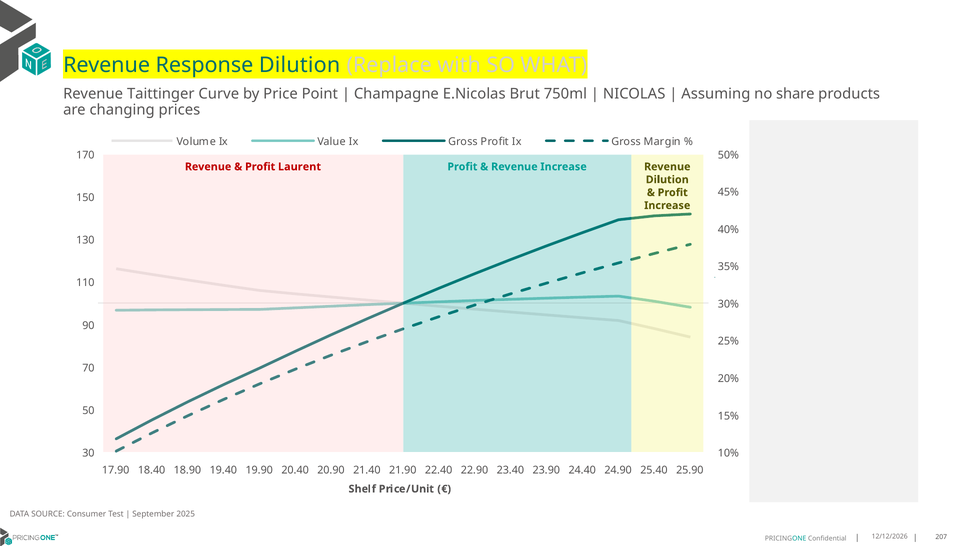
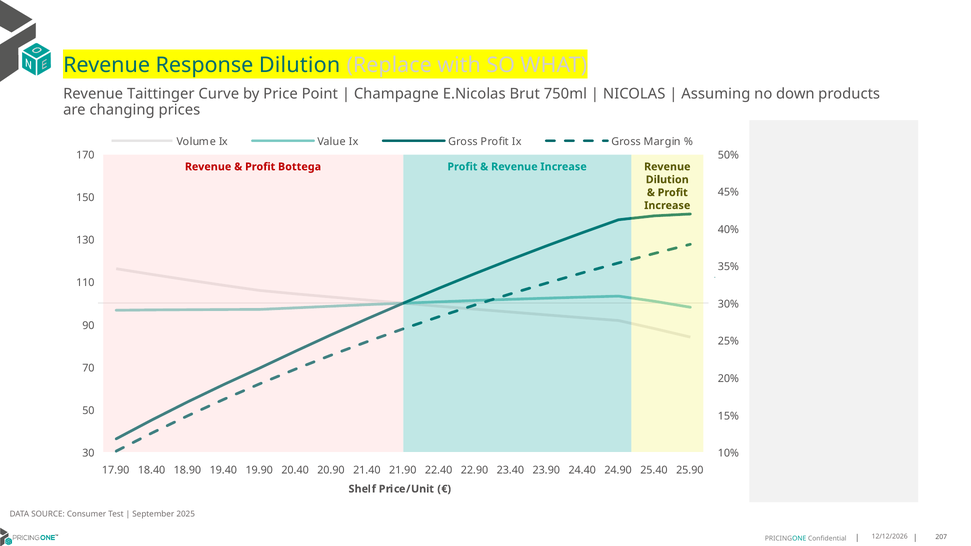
share: share -> down (795, 94)
Laurent: Laurent -> Bottega (300, 167)
